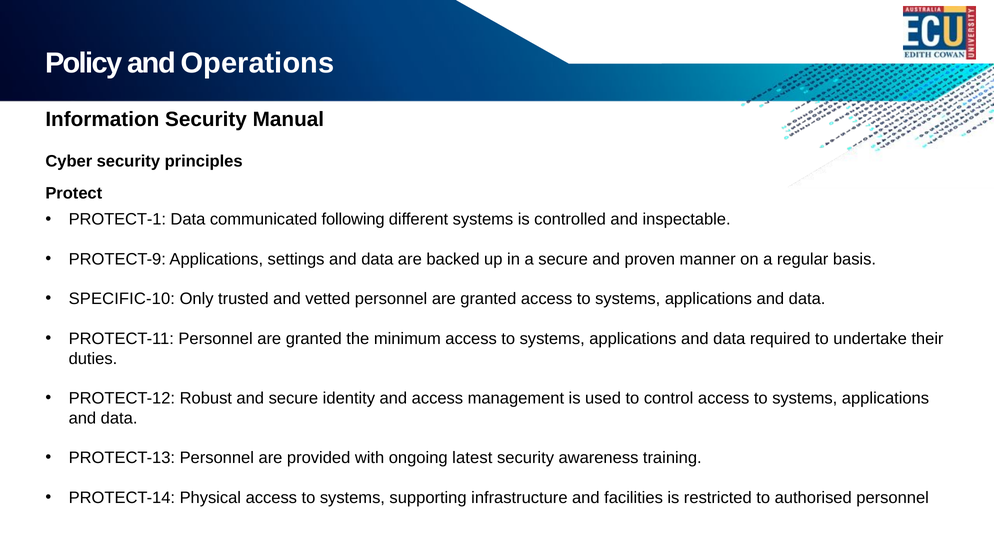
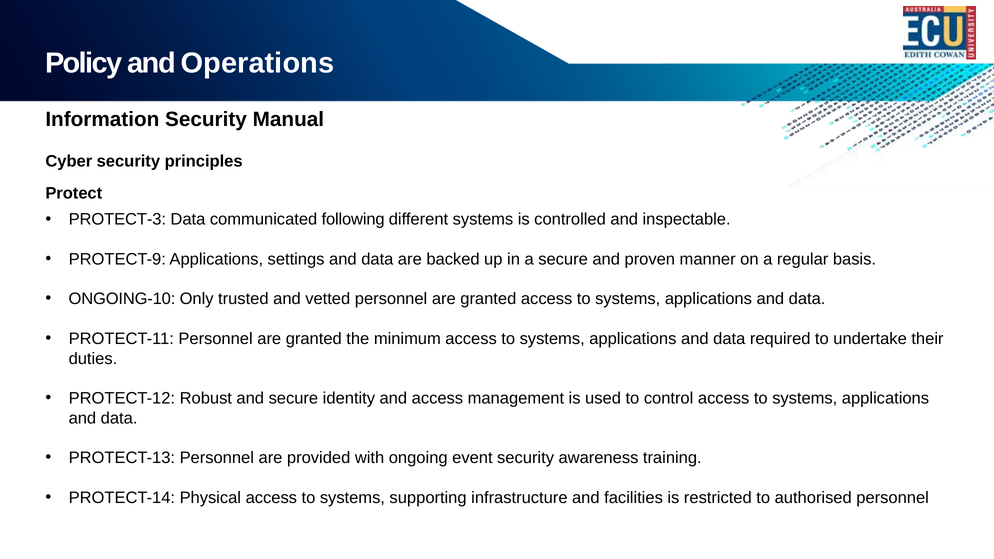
PROTECT-1: PROTECT-1 -> PROTECT-3 (117, 220)
SPECIFIC-10: SPECIFIC-10 -> ONGOING-10 (122, 299)
latest: latest -> event (472, 458)
